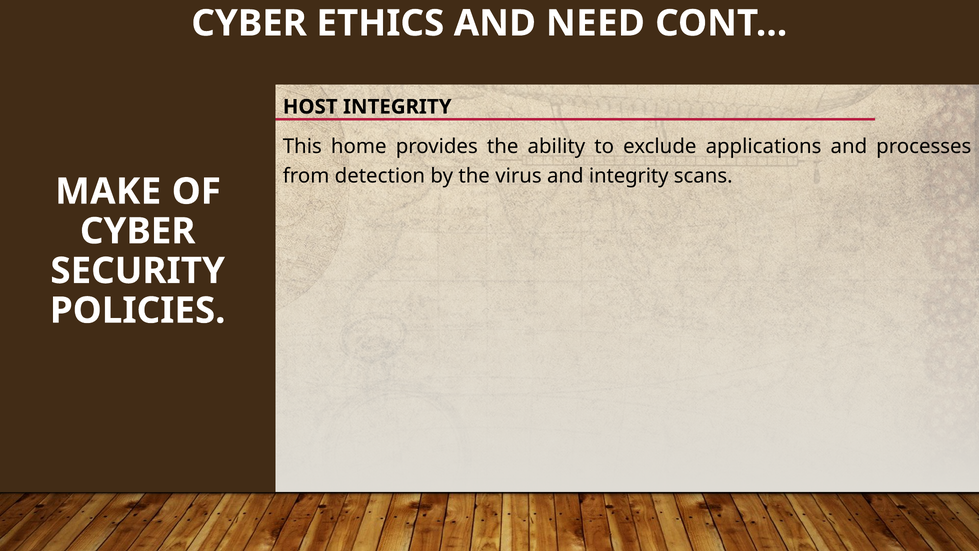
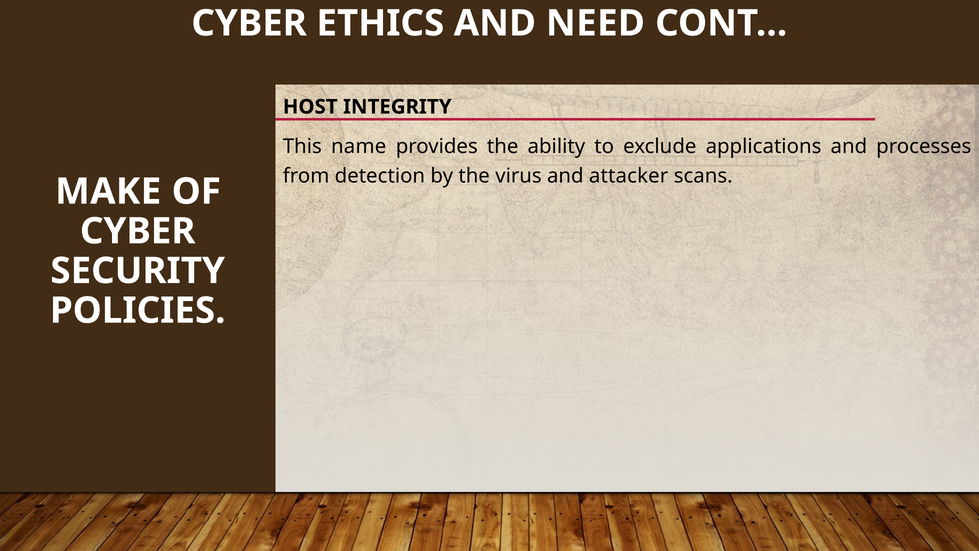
home: home -> name (359, 146)
and integrity: integrity -> attacker (629, 176)
